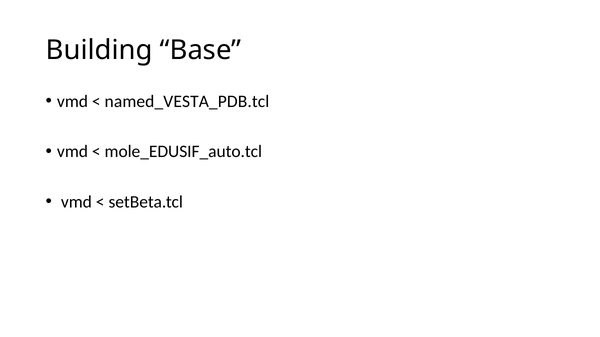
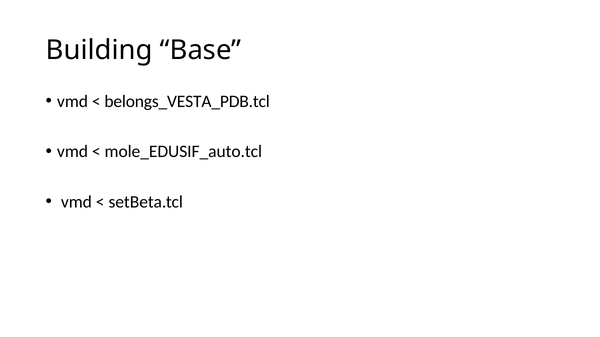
named_VESTA_PDB.tcl: named_VESTA_PDB.tcl -> belongs_VESTA_PDB.tcl (187, 101)
